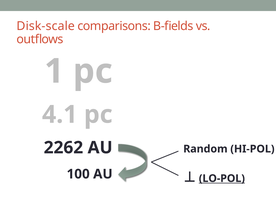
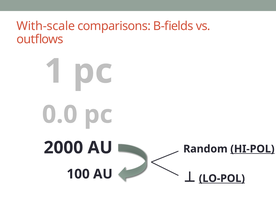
Disk-scale: Disk-scale -> With-scale (46, 26)
4.1: 4.1 -> 0.0 (60, 115)
2262: 2262 -> 2000 (63, 148)
HI-POL underline: none -> present (252, 149)
